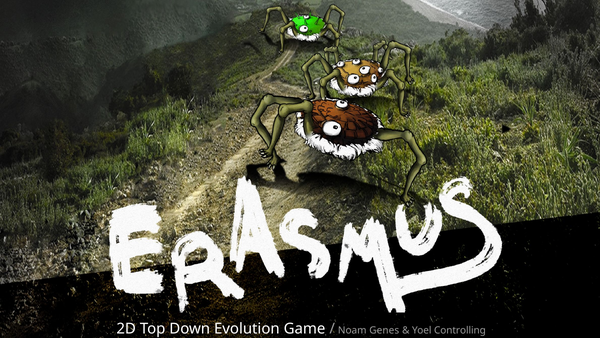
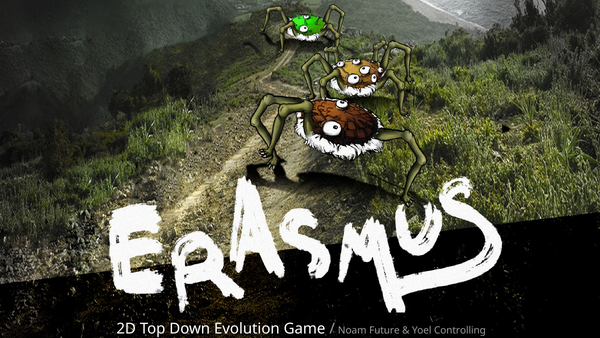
Genes: Genes -> Future (384, 330)
